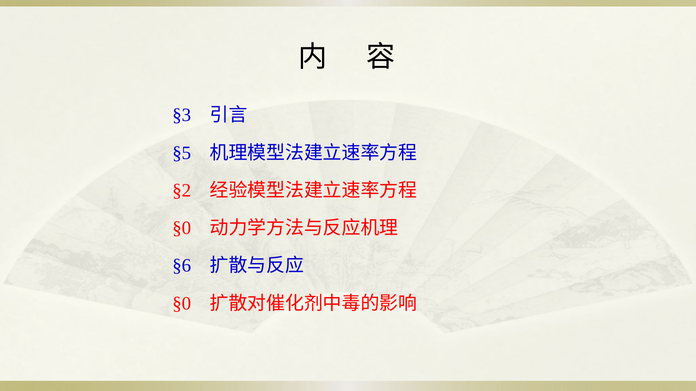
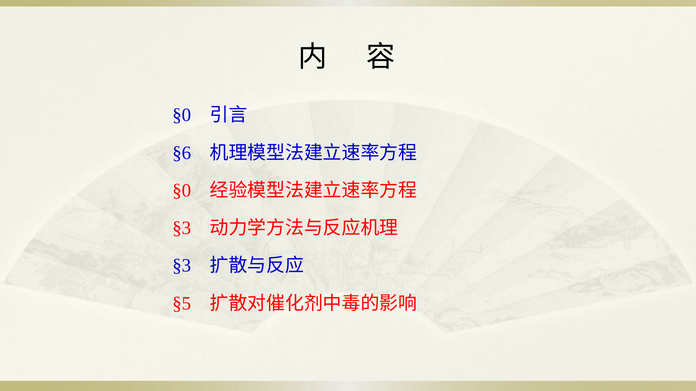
§3: §3 -> §0 (182, 115)
§5: §5 -> §6 (182, 153)
§2: §2 -> §0 (182, 191)
§0: §0 -> §3 (182, 228)
§6: §6 -> §3 (182, 266)
§0: §0 -> §5 (182, 304)
